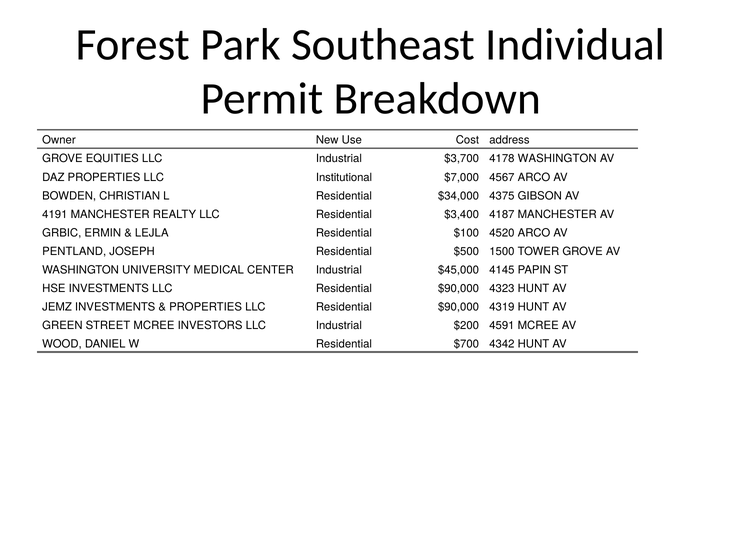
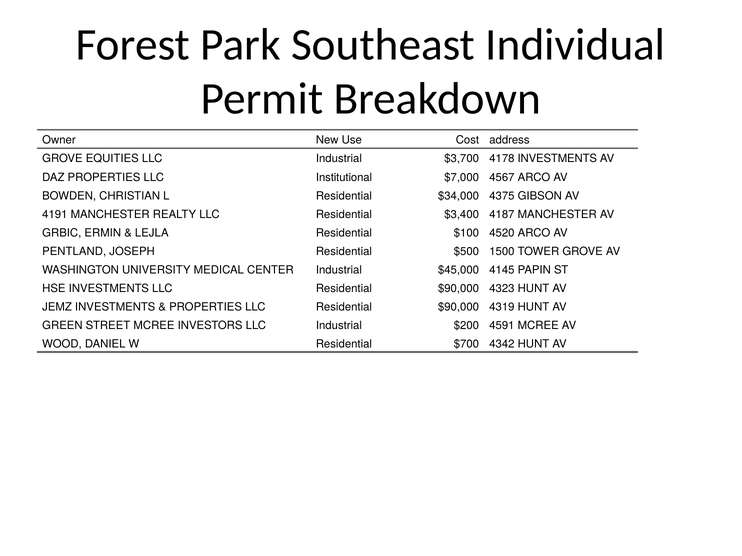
4178 WASHINGTON: WASHINGTON -> INVESTMENTS (557, 159)
